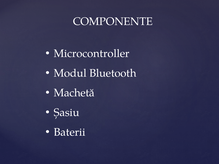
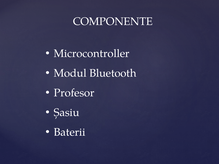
Machetă: Machetă -> Profesor (74, 93)
